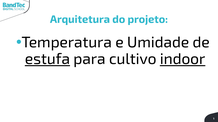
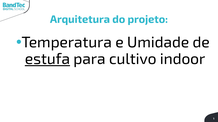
indoor underline: present -> none (183, 59)
